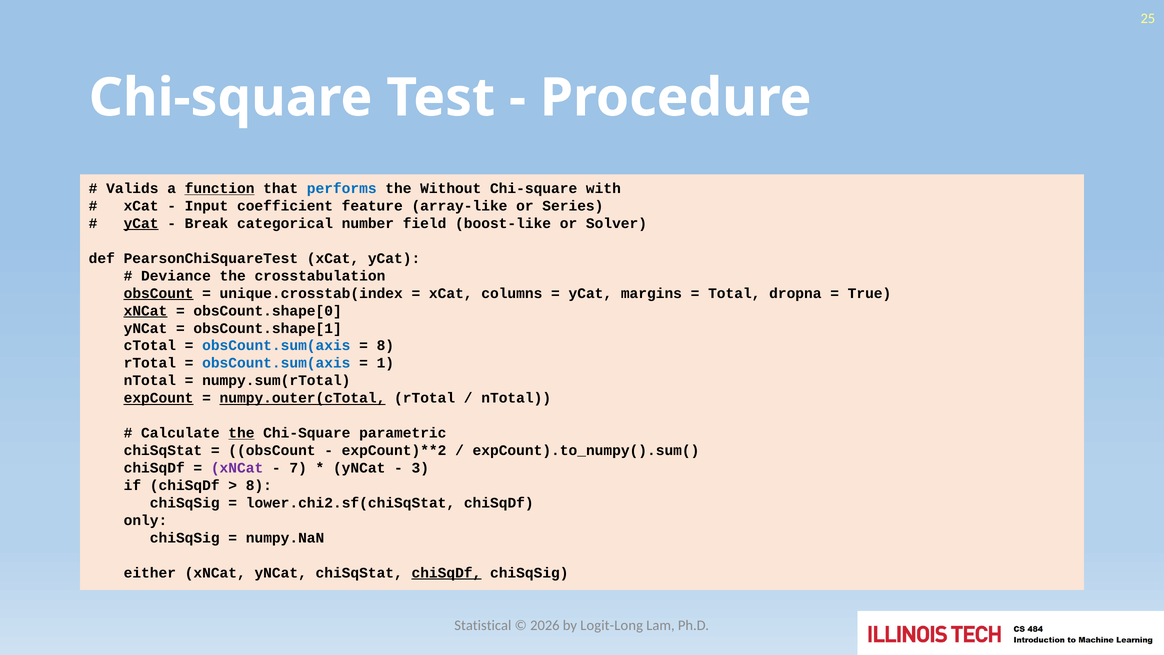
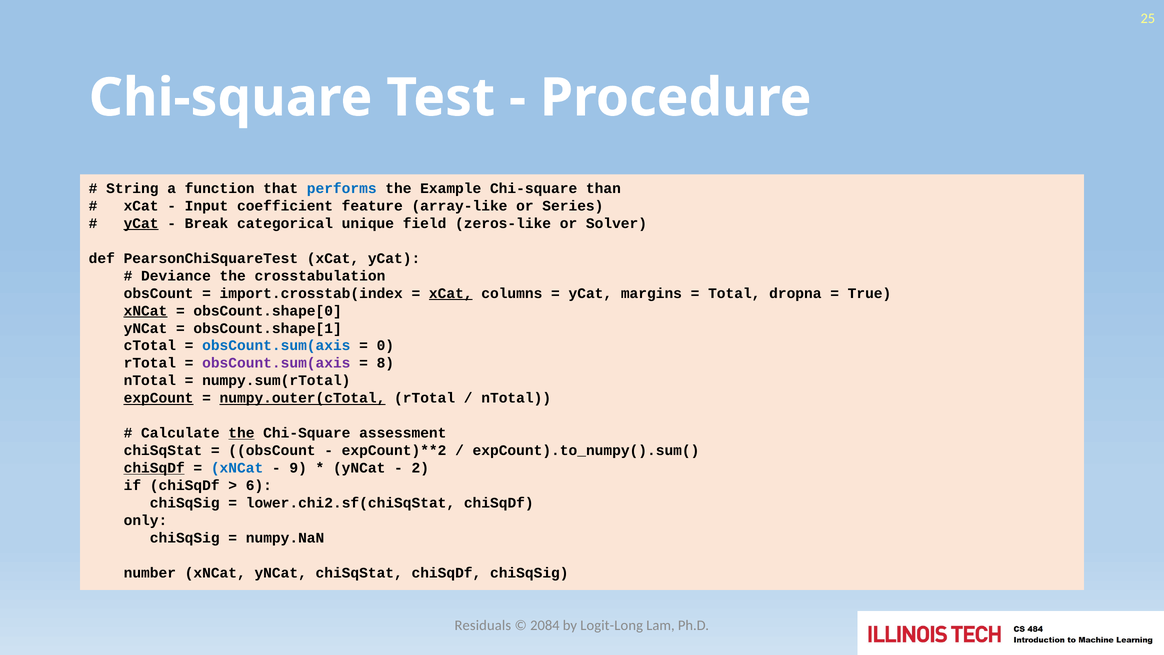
Valids: Valids -> String (132, 188)
function underline: present -> none (220, 188)
Without: Without -> Example (451, 188)
with: with -> than (603, 188)
number: number -> unique (368, 223)
boost-like: boost-like -> zeros-like (503, 223)
obsCount underline: present -> none (159, 293)
unique.crosstab(index: unique.crosstab(index -> import.crosstab(index (311, 293)
xCat underline: none -> present (451, 293)
8: 8 -> 0 (385, 346)
obsCount.sum(axis colour: blue -> purple (276, 363)
1: 1 -> 8 (385, 363)
parametric: parametric -> assessment (403, 433)
chiSqDf underline: none -> present (154, 468)
xNCat colour: purple -> blue (237, 468)
7: 7 -> 9 (298, 468)
3: 3 -> 2 (420, 468)
8: 8 -> 6 (259, 485)
either: either -> number (150, 573)
chiSqDf underline: present -> none (446, 573)
Statistical: Statistical -> Residuals (483, 625)
2026: 2026 -> 2084 (545, 625)
